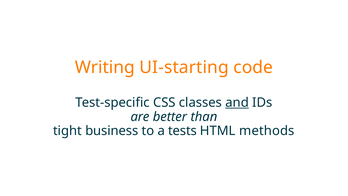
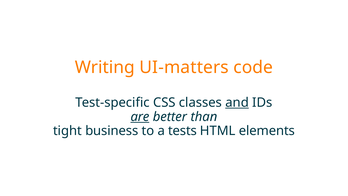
UI-starting: UI-starting -> UI-matters (184, 67)
are underline: none -> present (140, 117)
methods: methods -> elements (267, 131)
